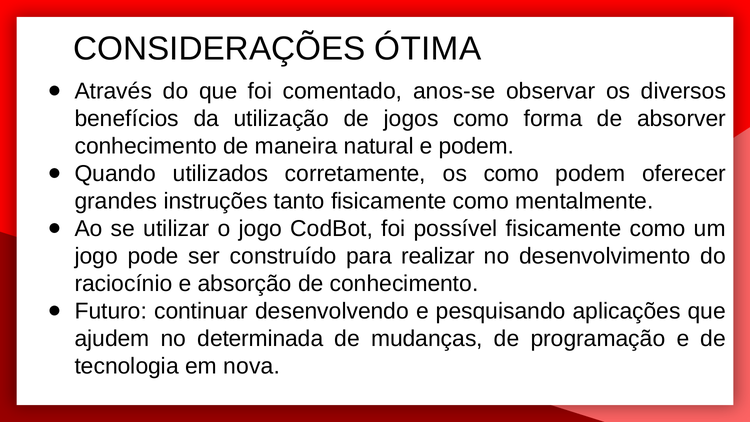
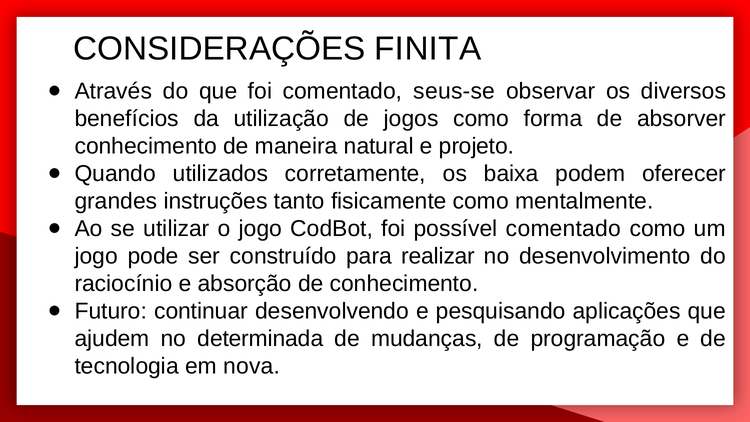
ÓTIMA: ÓTIMA -> FINITA (428, 49)
anos-se: anos-se -> seus-se (454, 91)
e podem: podem -> projeto (477, 146)
os como: como -> baixa (511, 174)
possível fisicamente: fisicamente -> comentado (563, 229)
